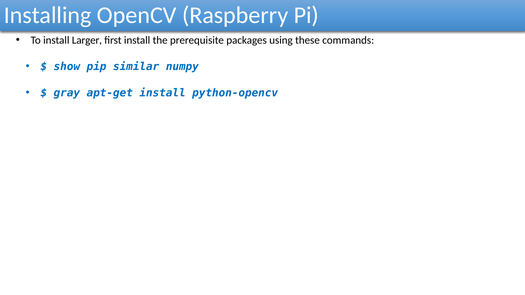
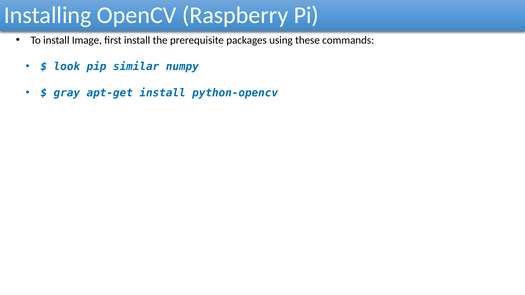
Larger: Larger -> Image (87, 40)
show: show -> look (67, 67)
